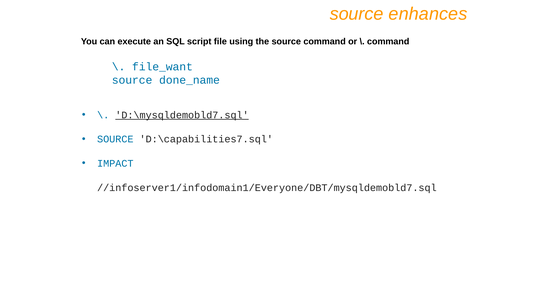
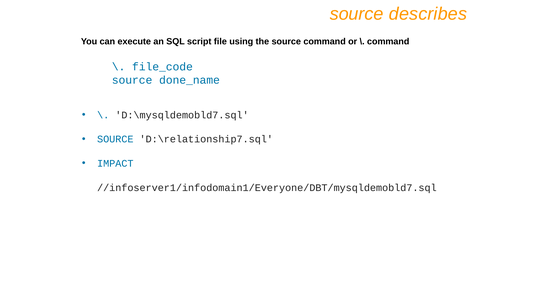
enhances: enhances -> describes (428, 14)
file_want: file_want -> file_code (162, 67)
D:\mysqldemobld7.sql underline: present -> none (182, 115)
D:\capabilities7.sql: D:\capabilities7.sql -> D:\relationship7.sql (206, 139)
